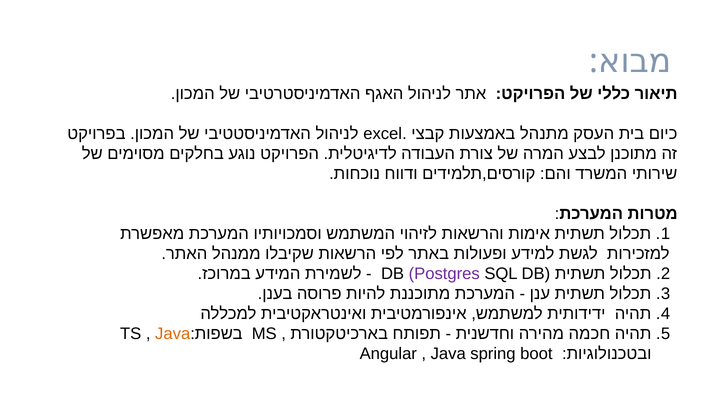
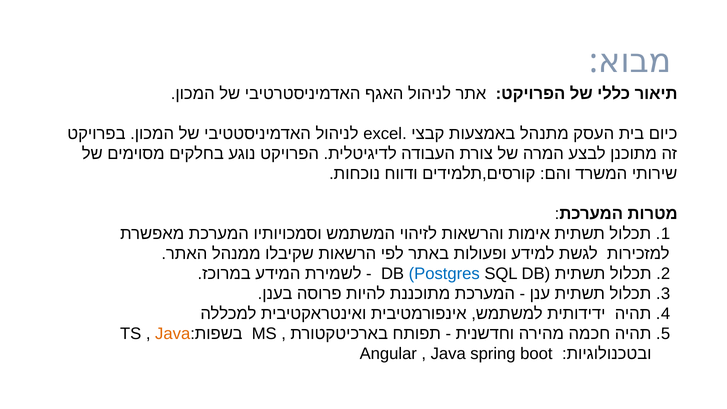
Postgres colour: purple -> blue (444, 274)
